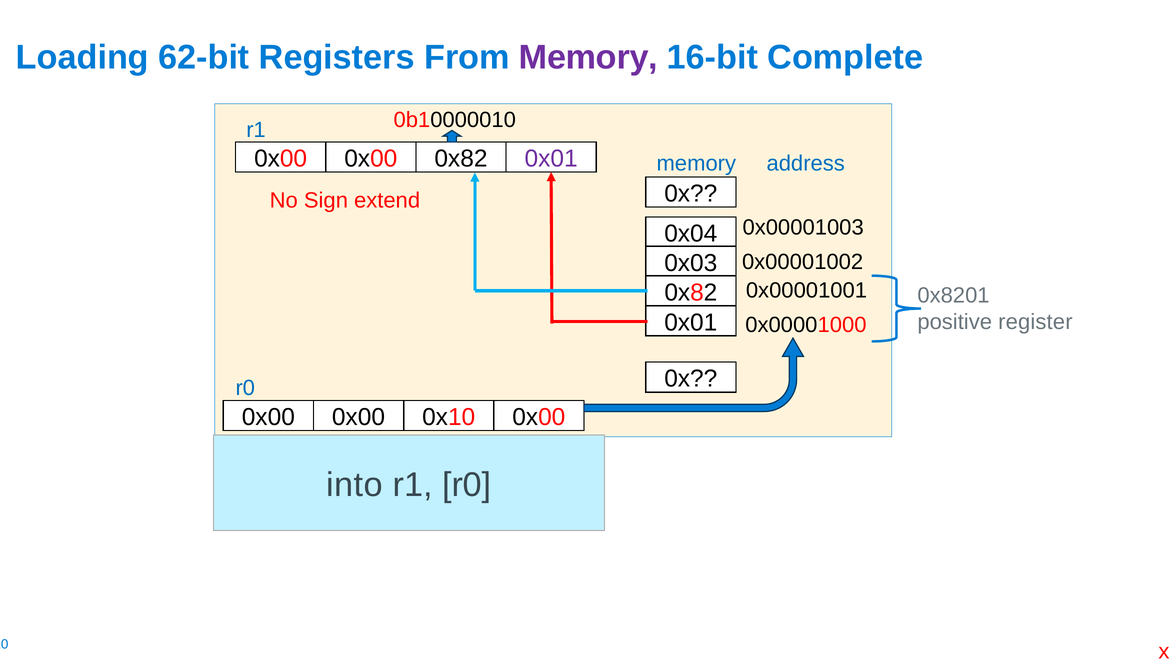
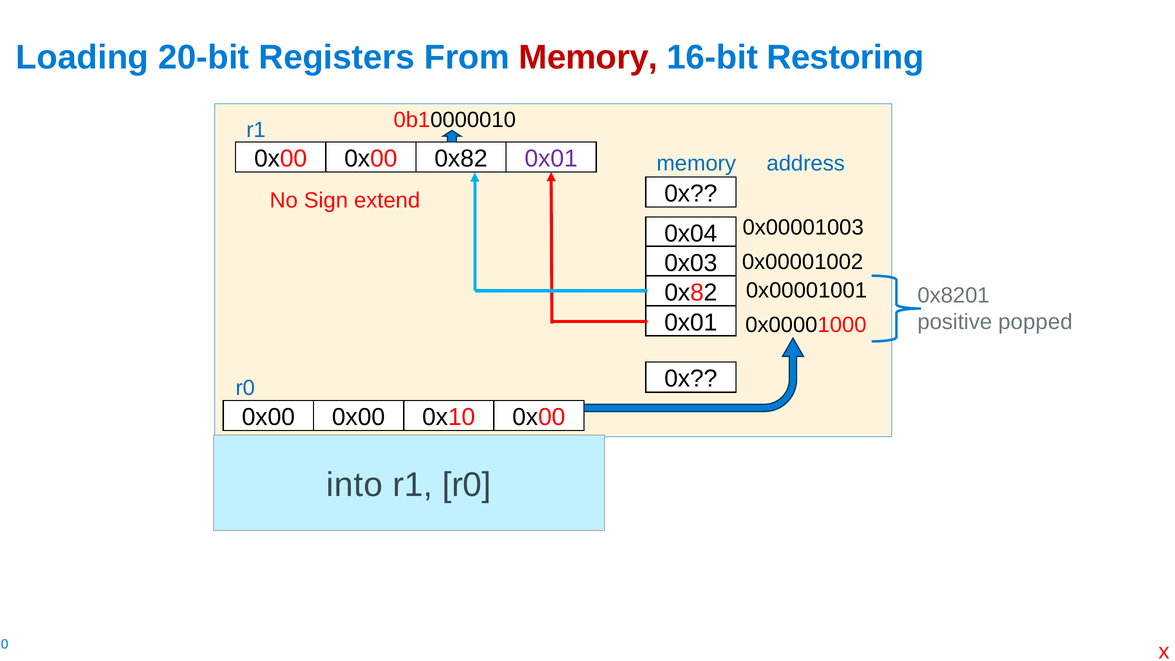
62-bit: 62-bit -> 20-bit (204, 57)
Memory colour: purple -> red (588, 57)
Complete: Complete -> Restoring (845, 57)
register: register -> popped (1035, 322)
